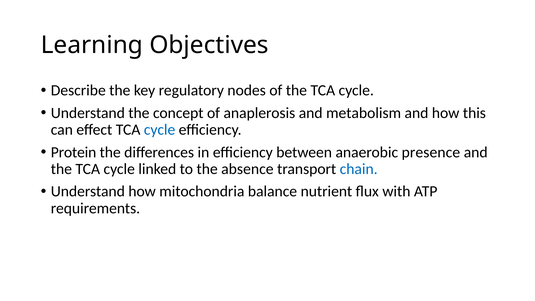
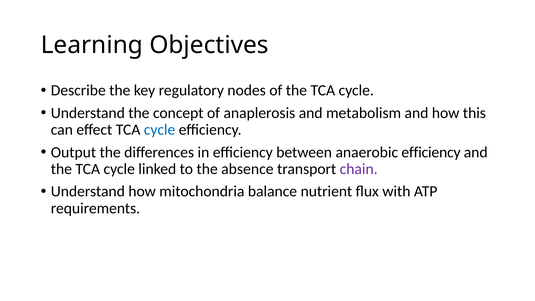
Protein: Protein -> Output (73, 152)
anaerobic presence: presence -> efficiency (431, 152)
chain colour: blue -> purple (359, 169)
